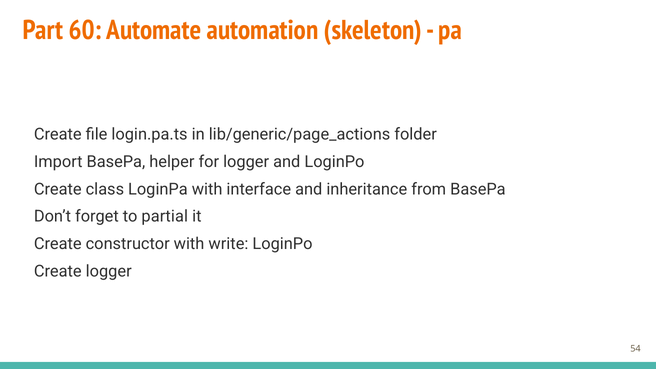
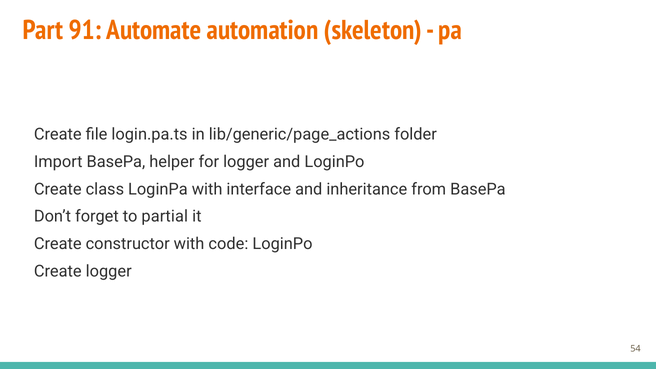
60: 60 -> 91 (85, 30)
write: write -> code (228, 244)
